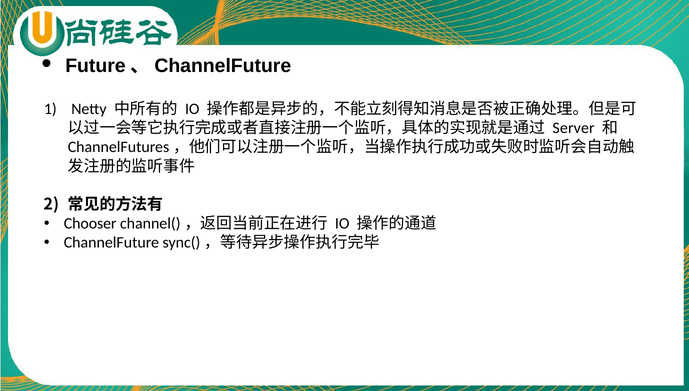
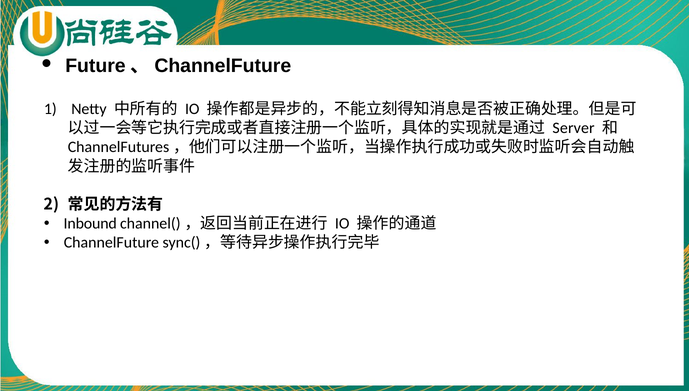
Chooser: Chooser -> Inbound (90, 224)
